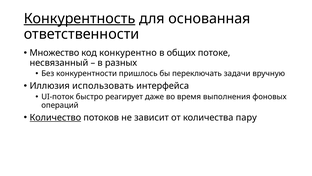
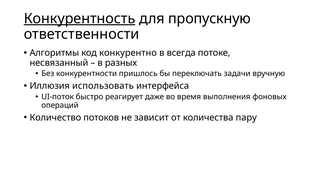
основанная: основанная -> пропускную (209, 18)
Множество: Множество -> Алгоритмы (54, 53)
общих: общих -> всегда (181, 53)
Количество underline: present -> none (55, 117)
